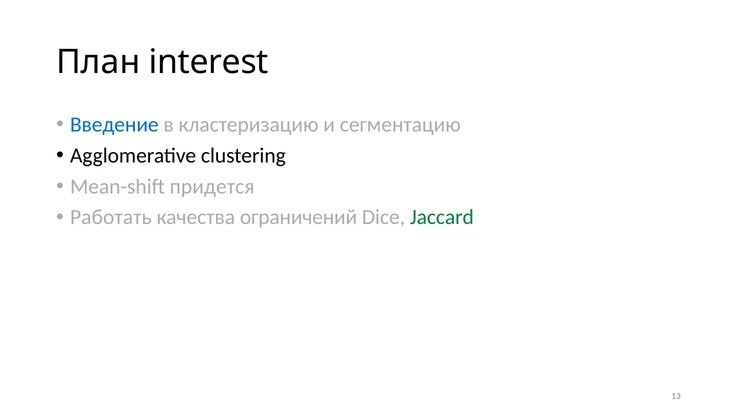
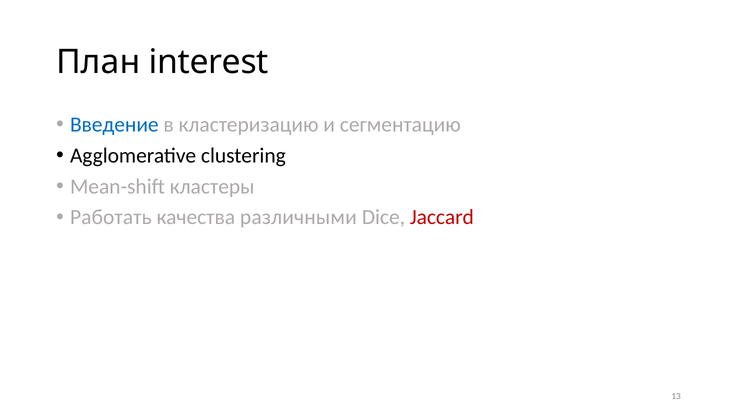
придется: придется -> кластеры (212, 186)
ограничений: ограничений -> различными (298, 217)
Jaccard colour: green -> red (442, 217)
